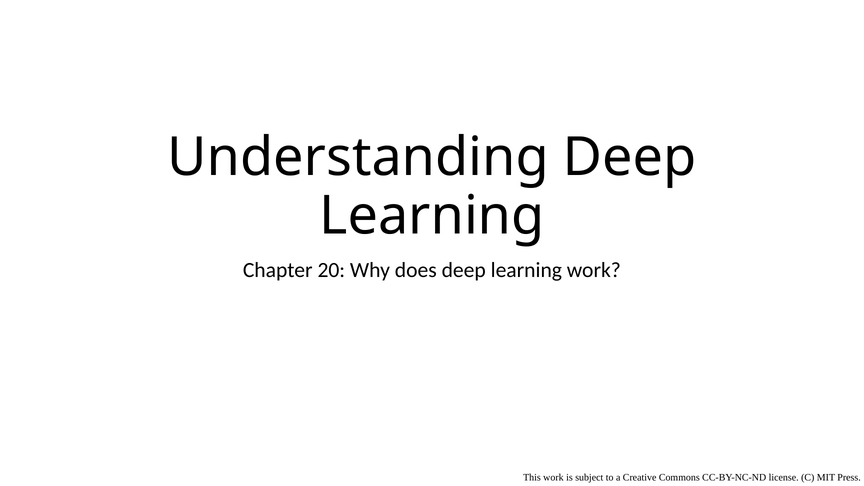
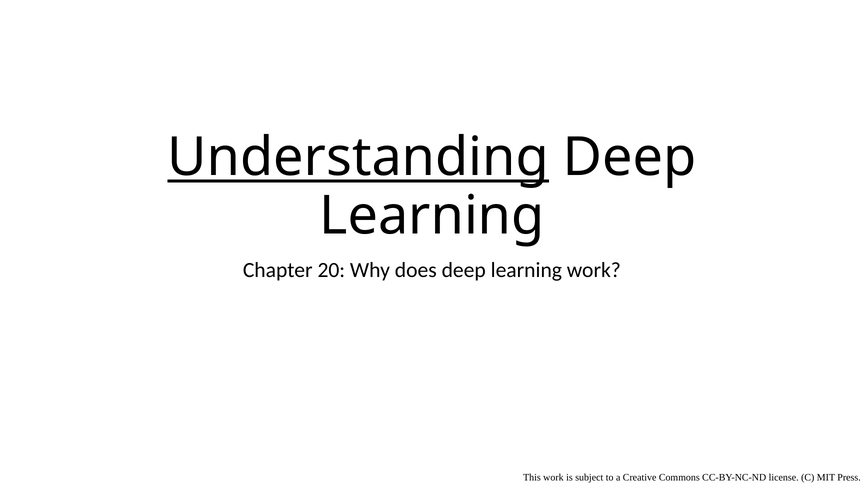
Understanding underline: none -> present (358, 158)
